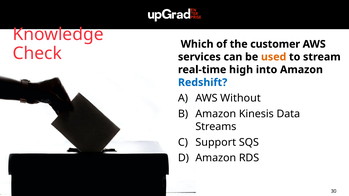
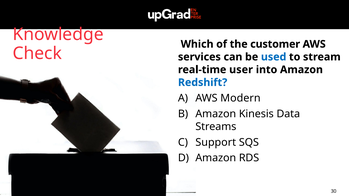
used colour: orange -> blue (274, 57)
high: high -> user (241, 70)
Without: Without -> Modern (240, 98)
